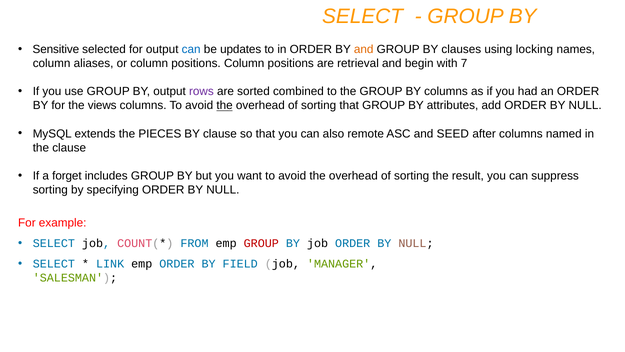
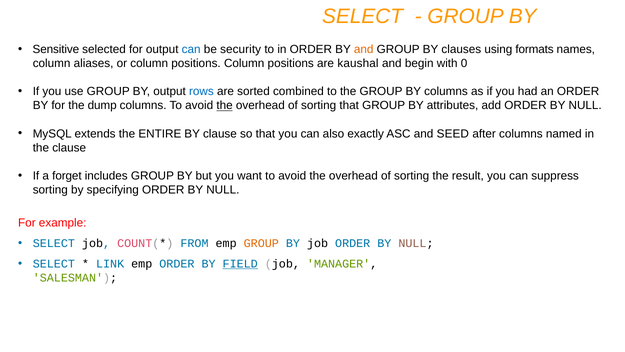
updates: updates -> security (241, 49)
locking: locking -> formats (535, 49)
retrieval: retrieval -> kaushal (358, 63)
7: 7 -> 0 (464, 63)
rows colour: purple -> blue (201, 91)
views: views -> dump (102, 105)
PIECES: PIECES -> ENTIRE (160, 134)
remote: remote -> exactly (366, 134)
GROUP colour: red -> orange (261, 243)
FIELD underline: none -> present (240, 263)
